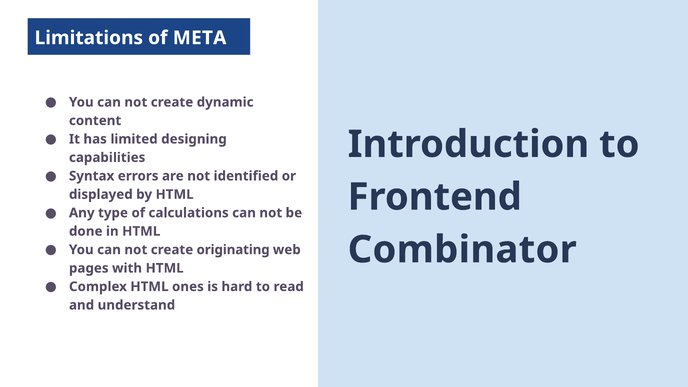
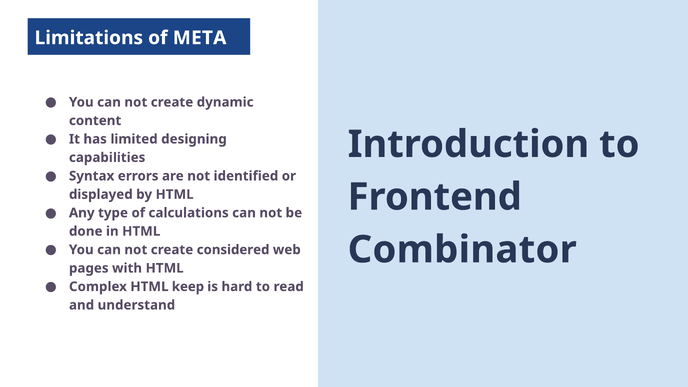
originating: originating -> considered (233, 250)
ones: ones -> keep (188, 287)
